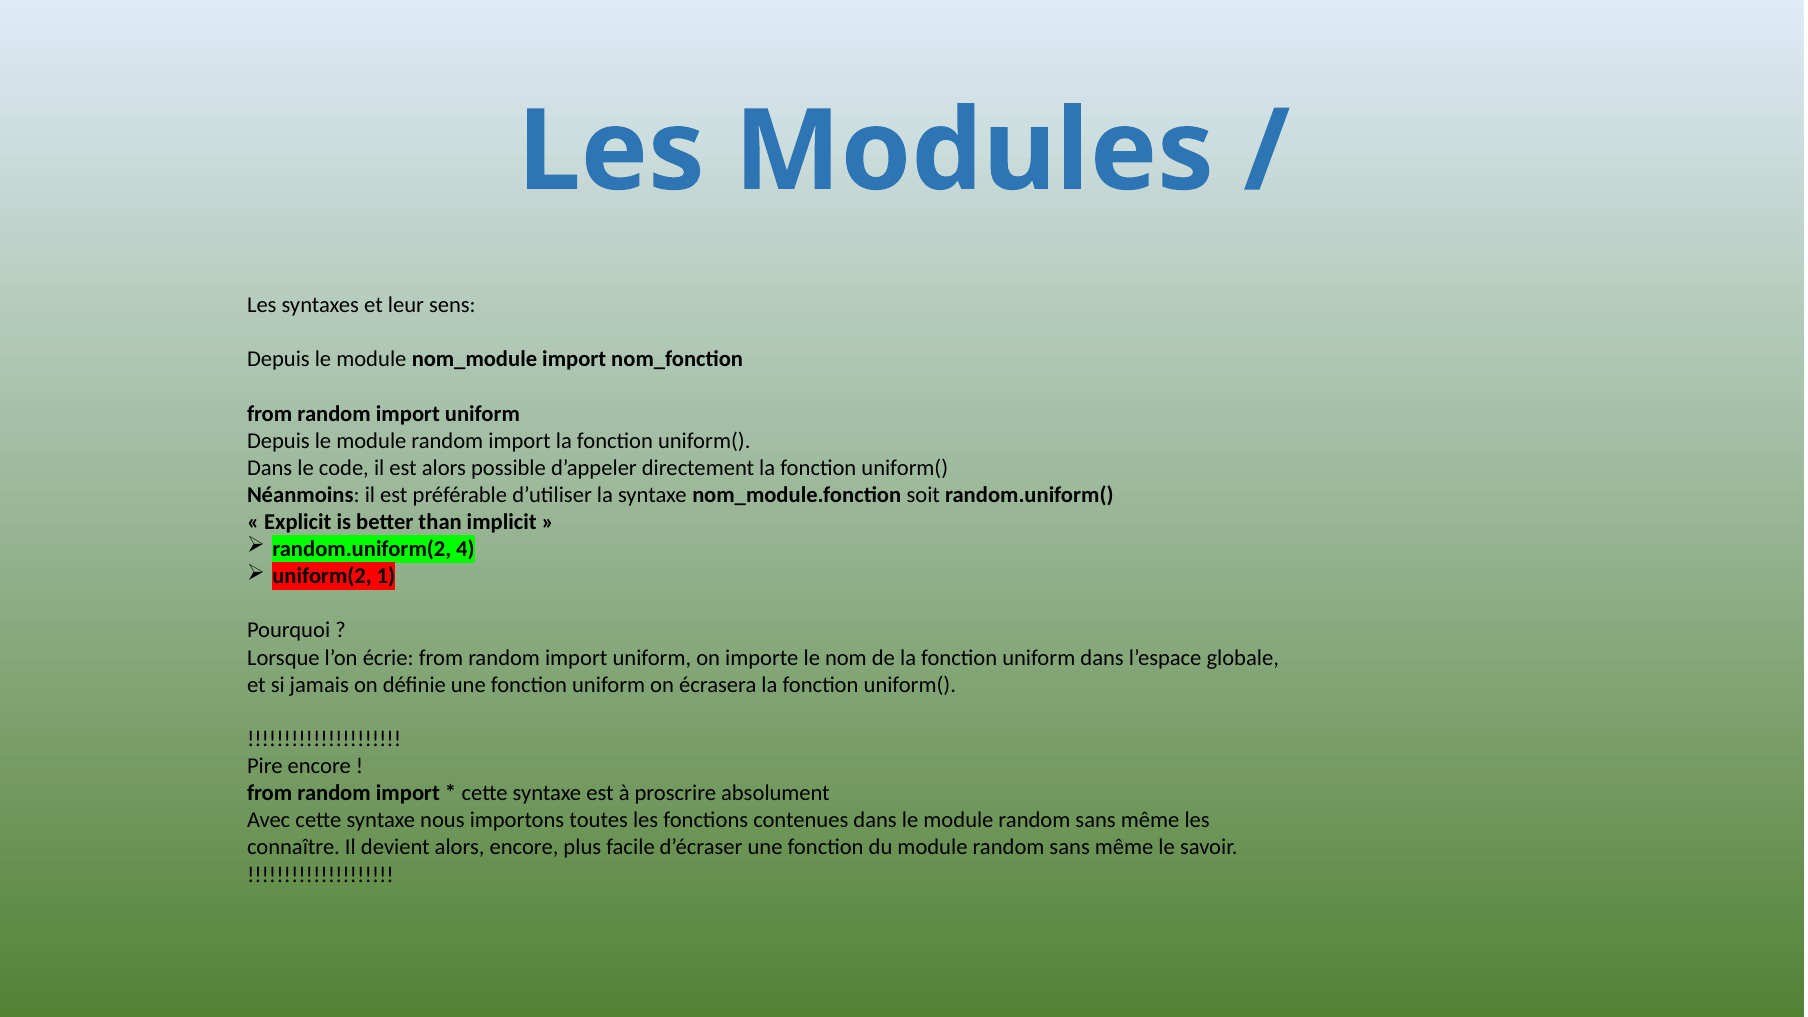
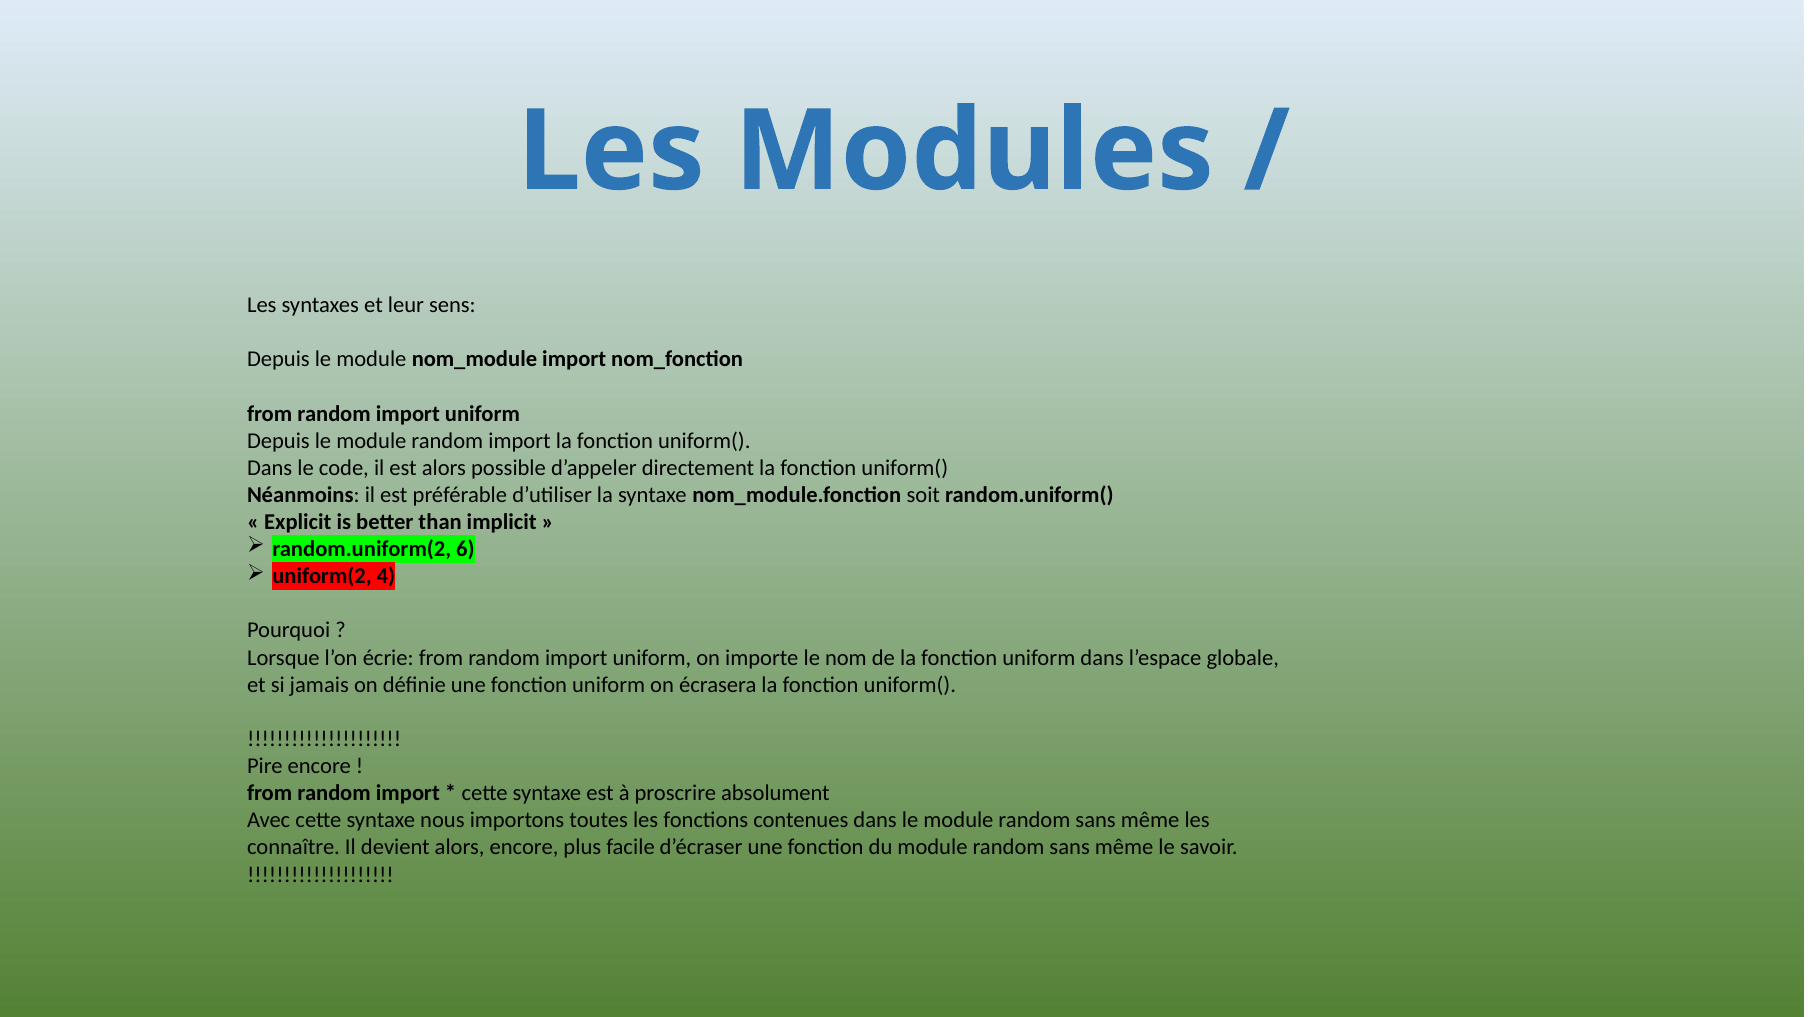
4: 4 -> 6 (465, 549)
1: 1 -> 4 (386, 576)
